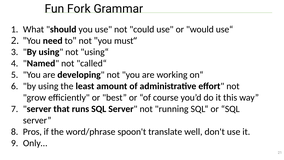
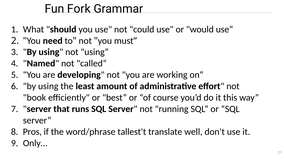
grow: grow -> book (35, 97)
spoon't: spoon't -> tallest't (132, 132)
